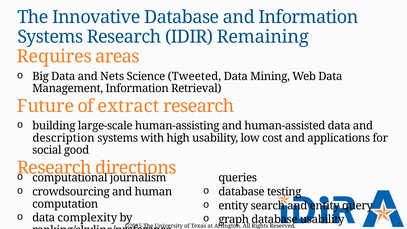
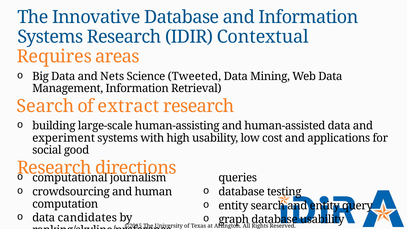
Remaining: Remaining -> Contextual (263, 37)
Future: Future -> Search (46, 106)
description: description -> experiment (64, 138)
complexity: complexity -> candidates (87, 218)
